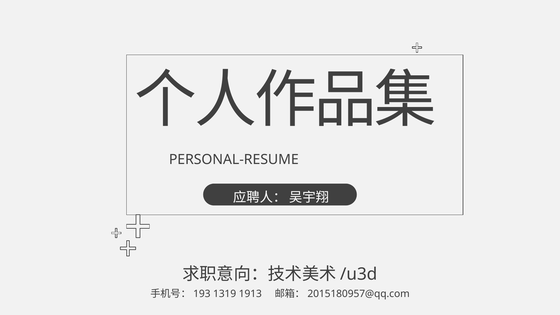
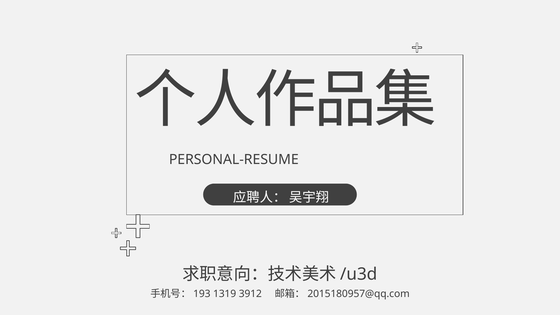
1913: 1913 -> 3912 (250, 294)
